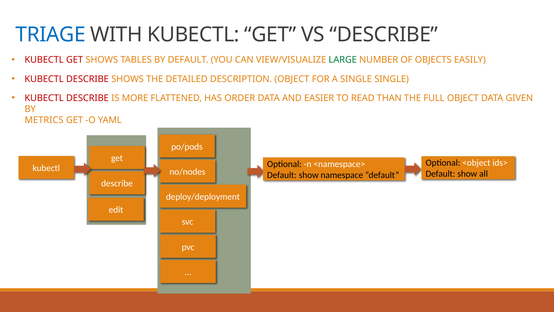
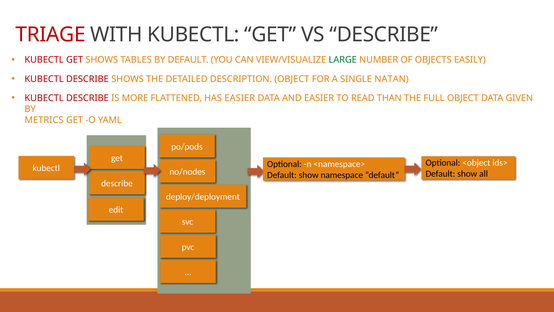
TRIAGE colour: blue -> red (51, 35)
SINGLE SINGLE: SINGLE -> NATAN (392, 79)
HAS ORDER: ORDER -> EASIER (240, 98)
